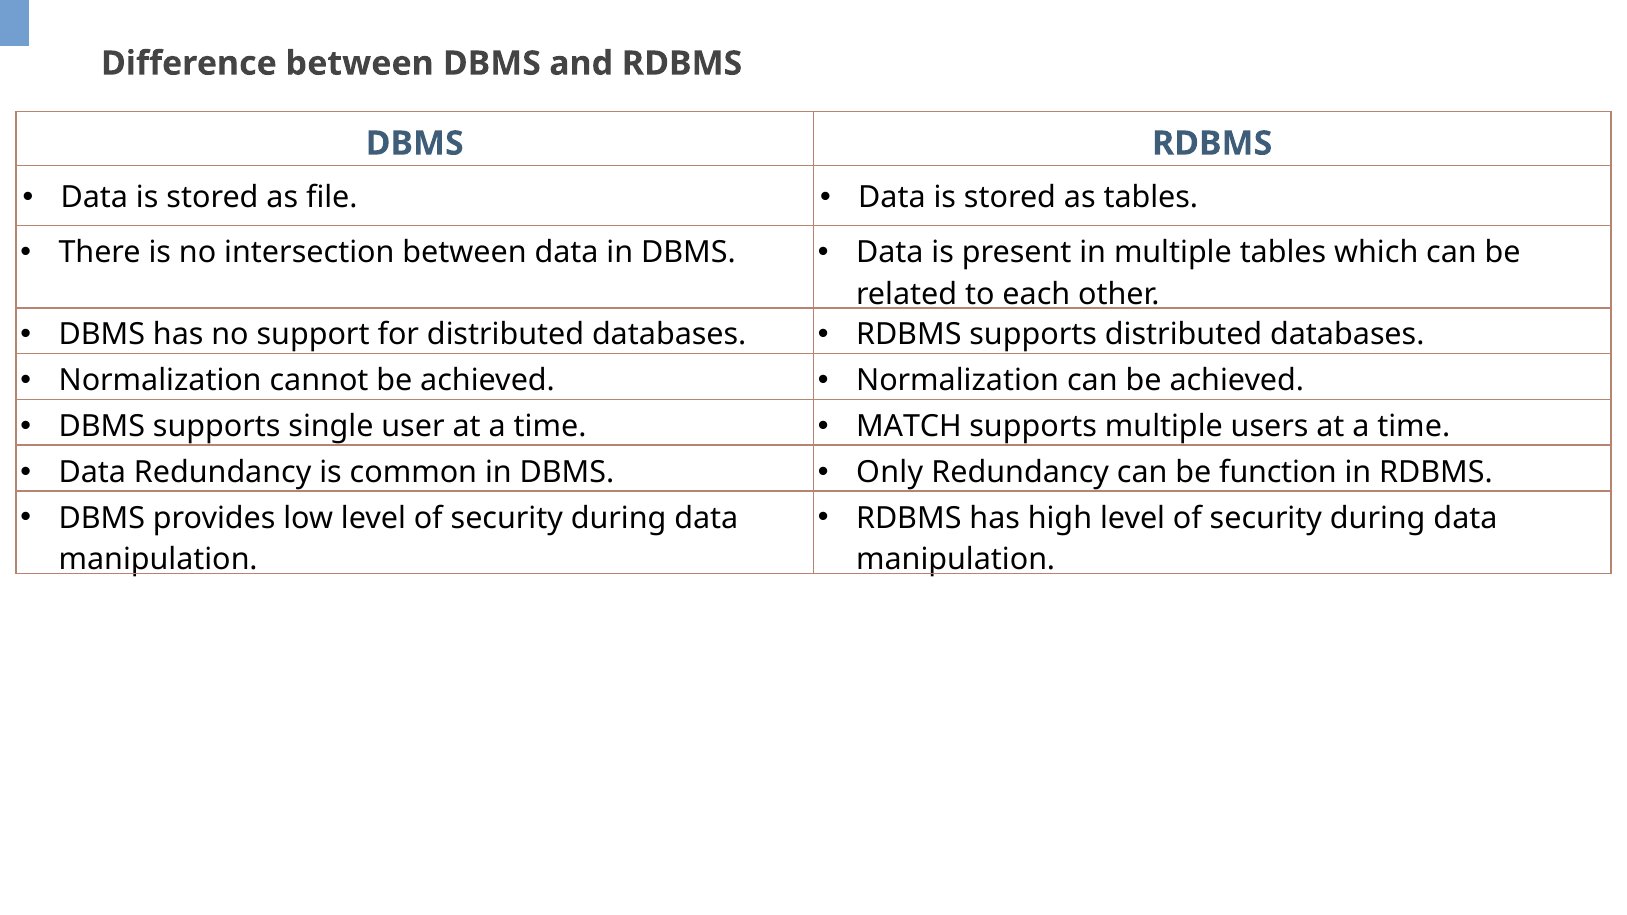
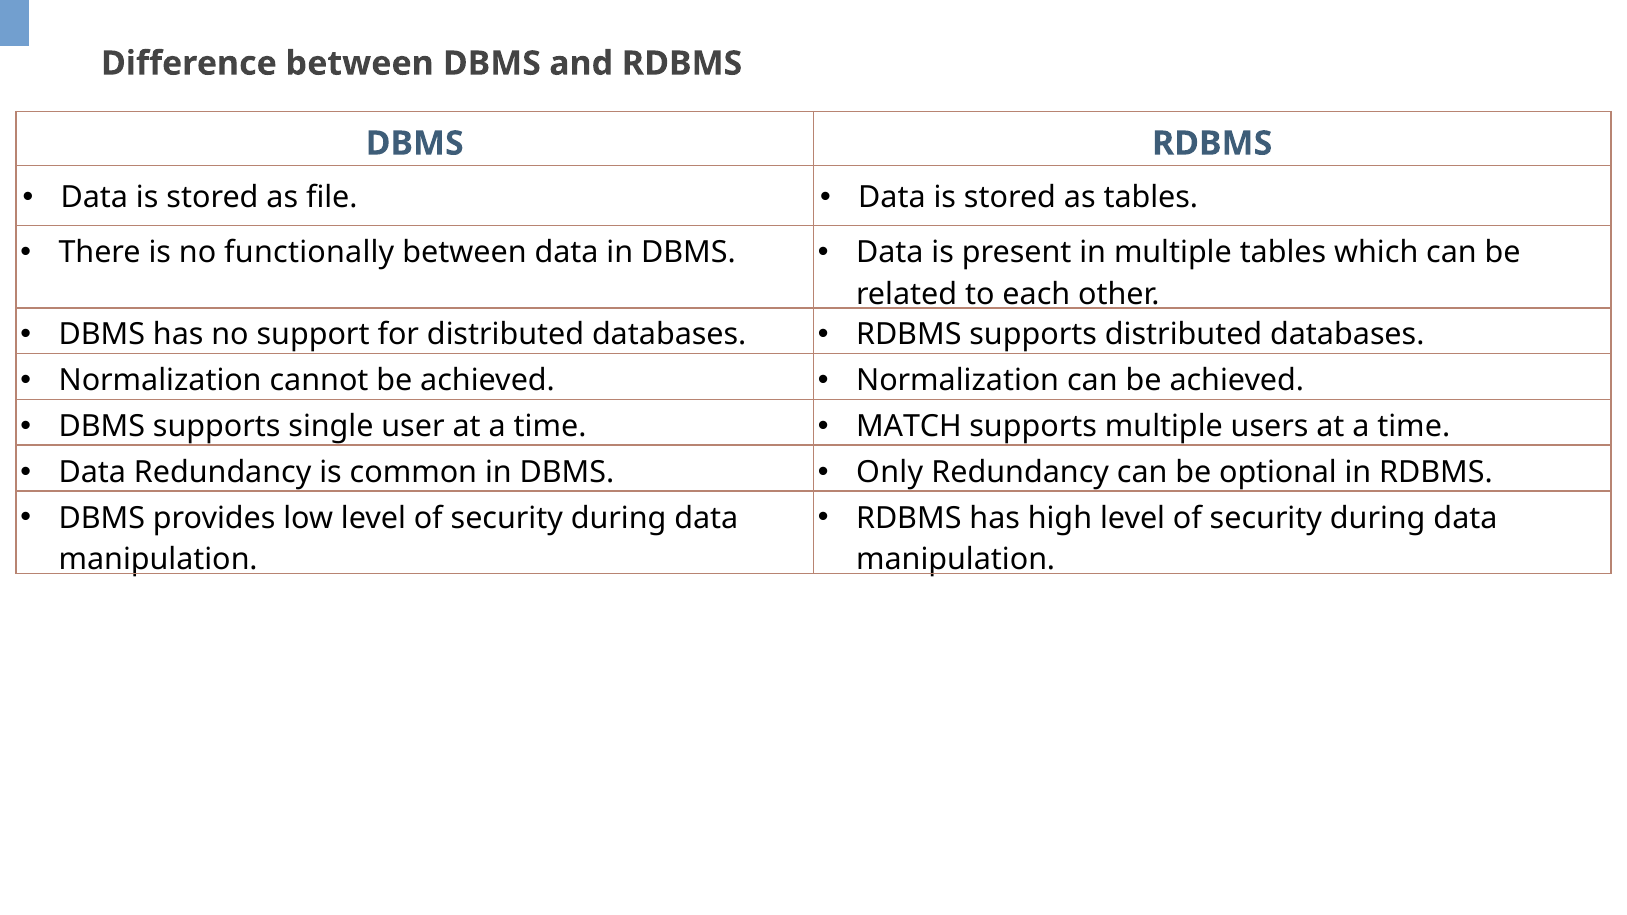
intersection: intersection -> functionally (309, 253)
function: function -> optional (1278, 472)
